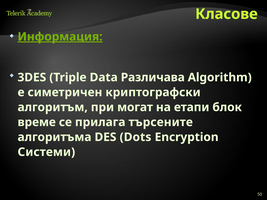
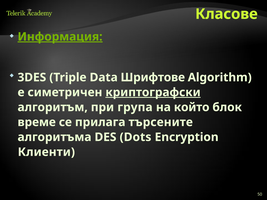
Различава: Различава -> Шрифтове (153, 77)
криптографски underline: none -> present (153, 92)
могат: могат -> група (135, 107)
етапи: етапи -> който (192, 107)
Системи: Системи -> Клиенти (46, 152)
